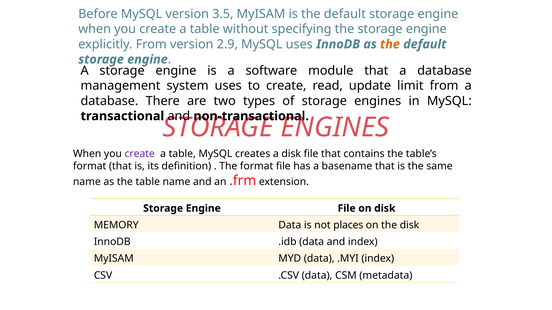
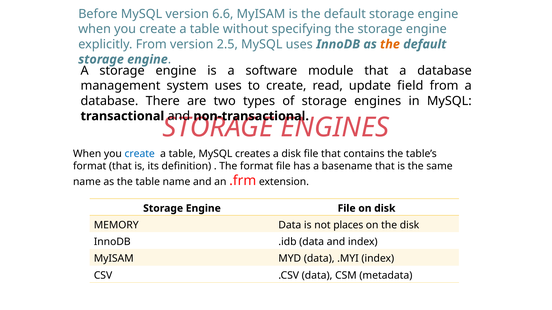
3.5: 3.5 -> 6.6 (223, 14)
2.9: 2.9 -> 2.5 (227, 44)
limit: limit -> field (410, 86)
create colour: purple -> blue (140, 154)
